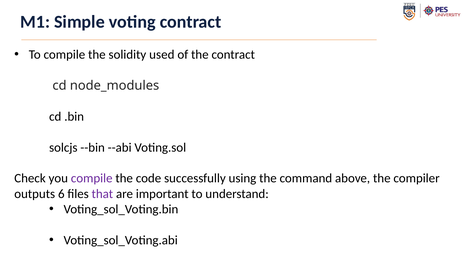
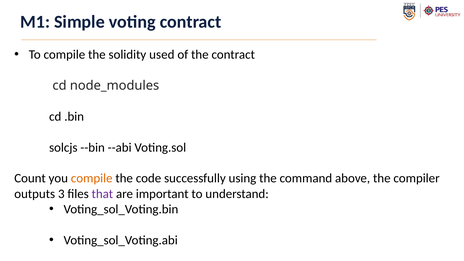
Check: Check -> Count (30, 178)
compile colour: purple -> orange (92, 178)
6: 6 -> 3 (61, 194)
